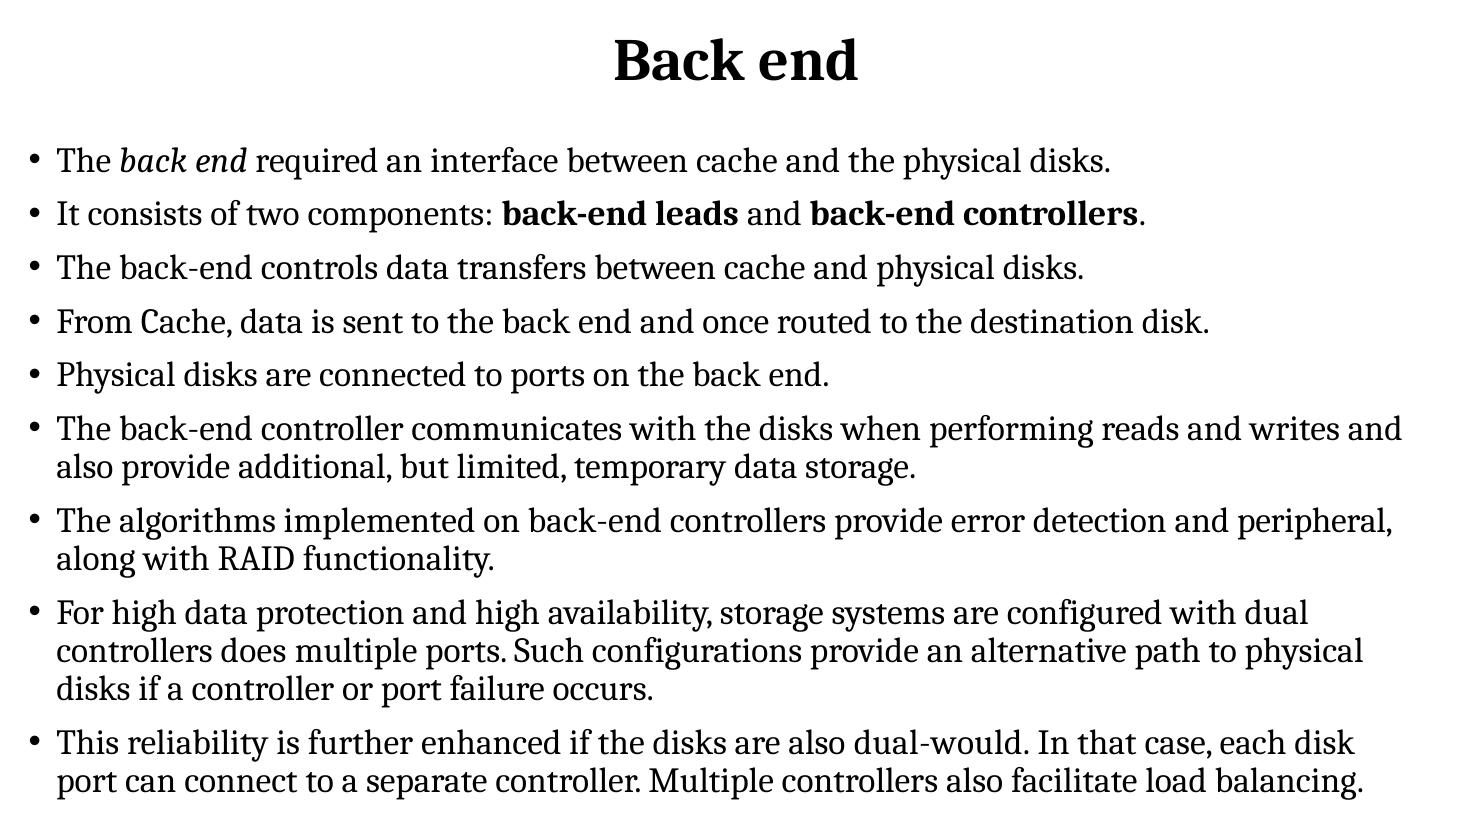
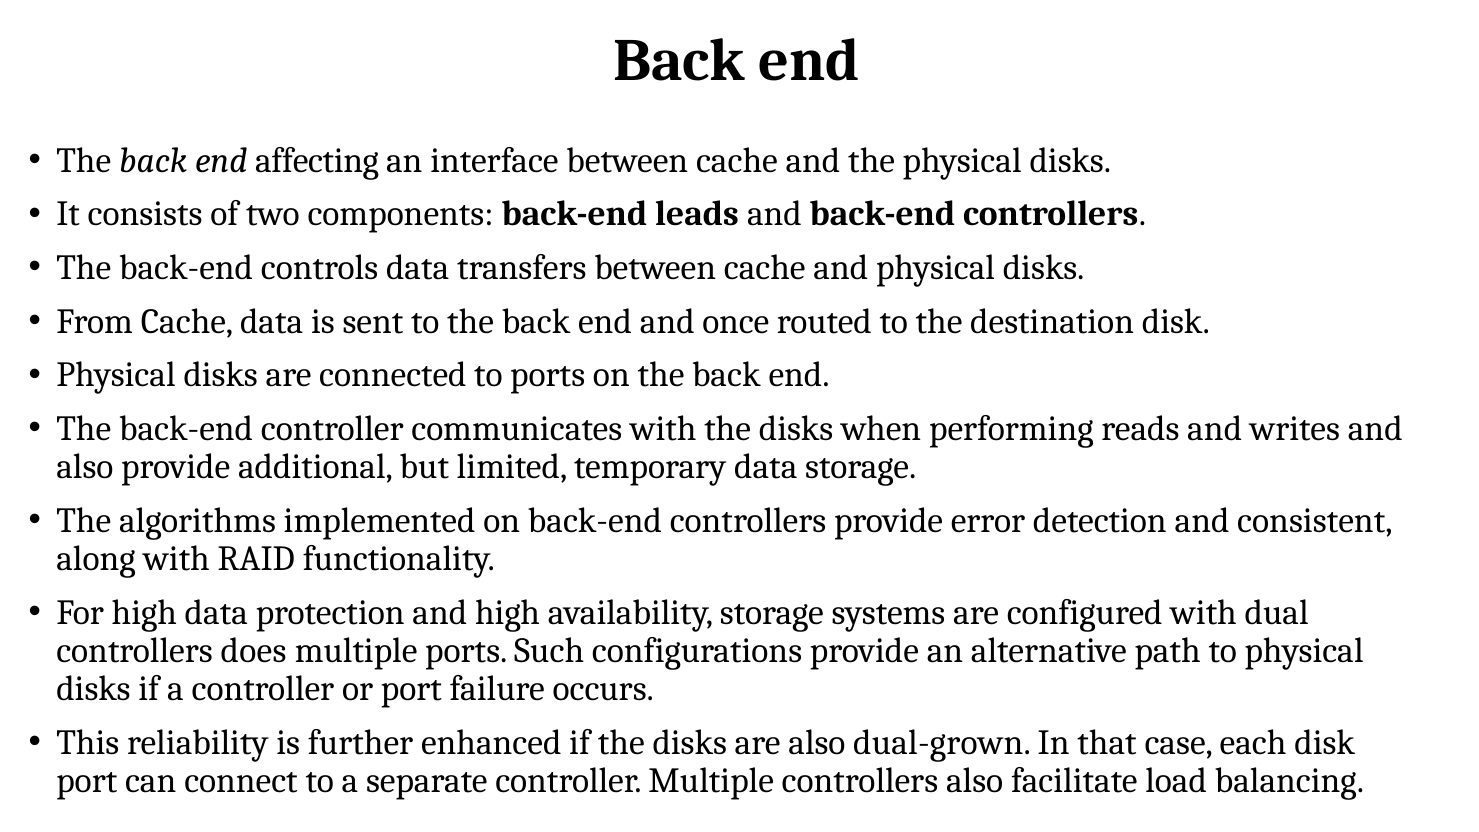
required: required -> affecting (317, 160)
peripheral: peripheral -> consistent (1315, 521)
dual-would: dual-would -> dual-grown (942, 743)
